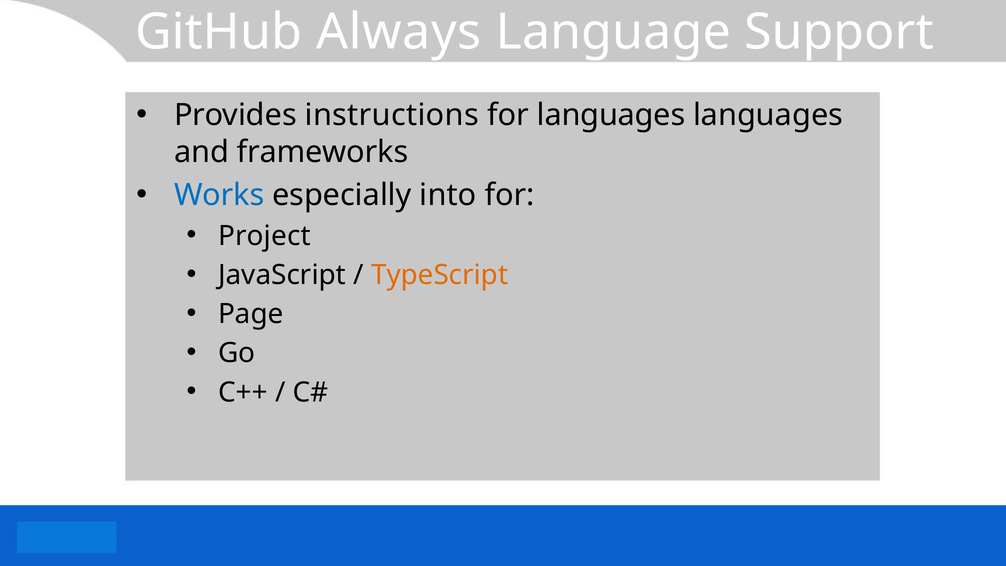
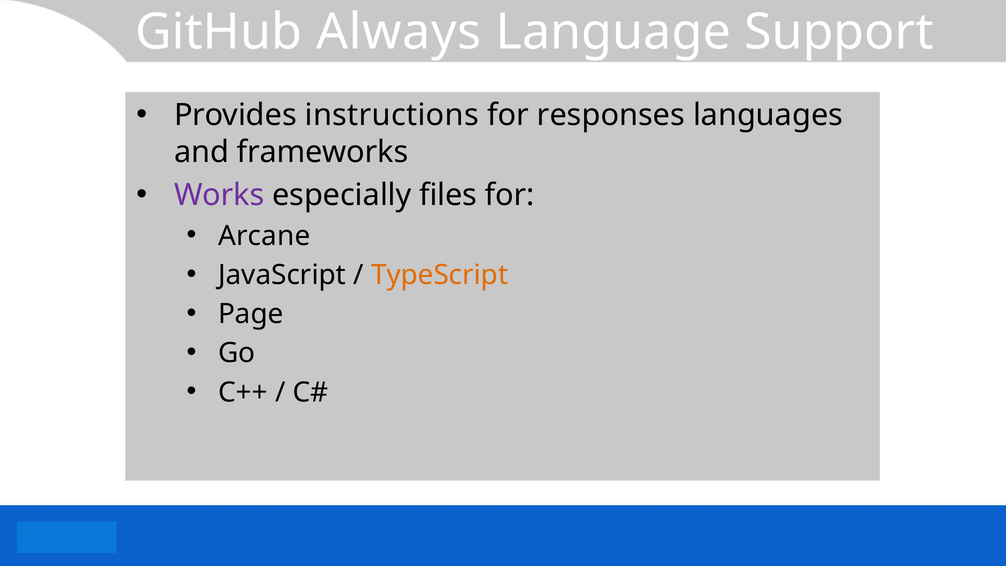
for languages: languages -> responses (611, 115)
Works colour: blue -> purple (219, 195)
into: into -> files (448, 195)
Project: Project -> Arcane (264, 236)
